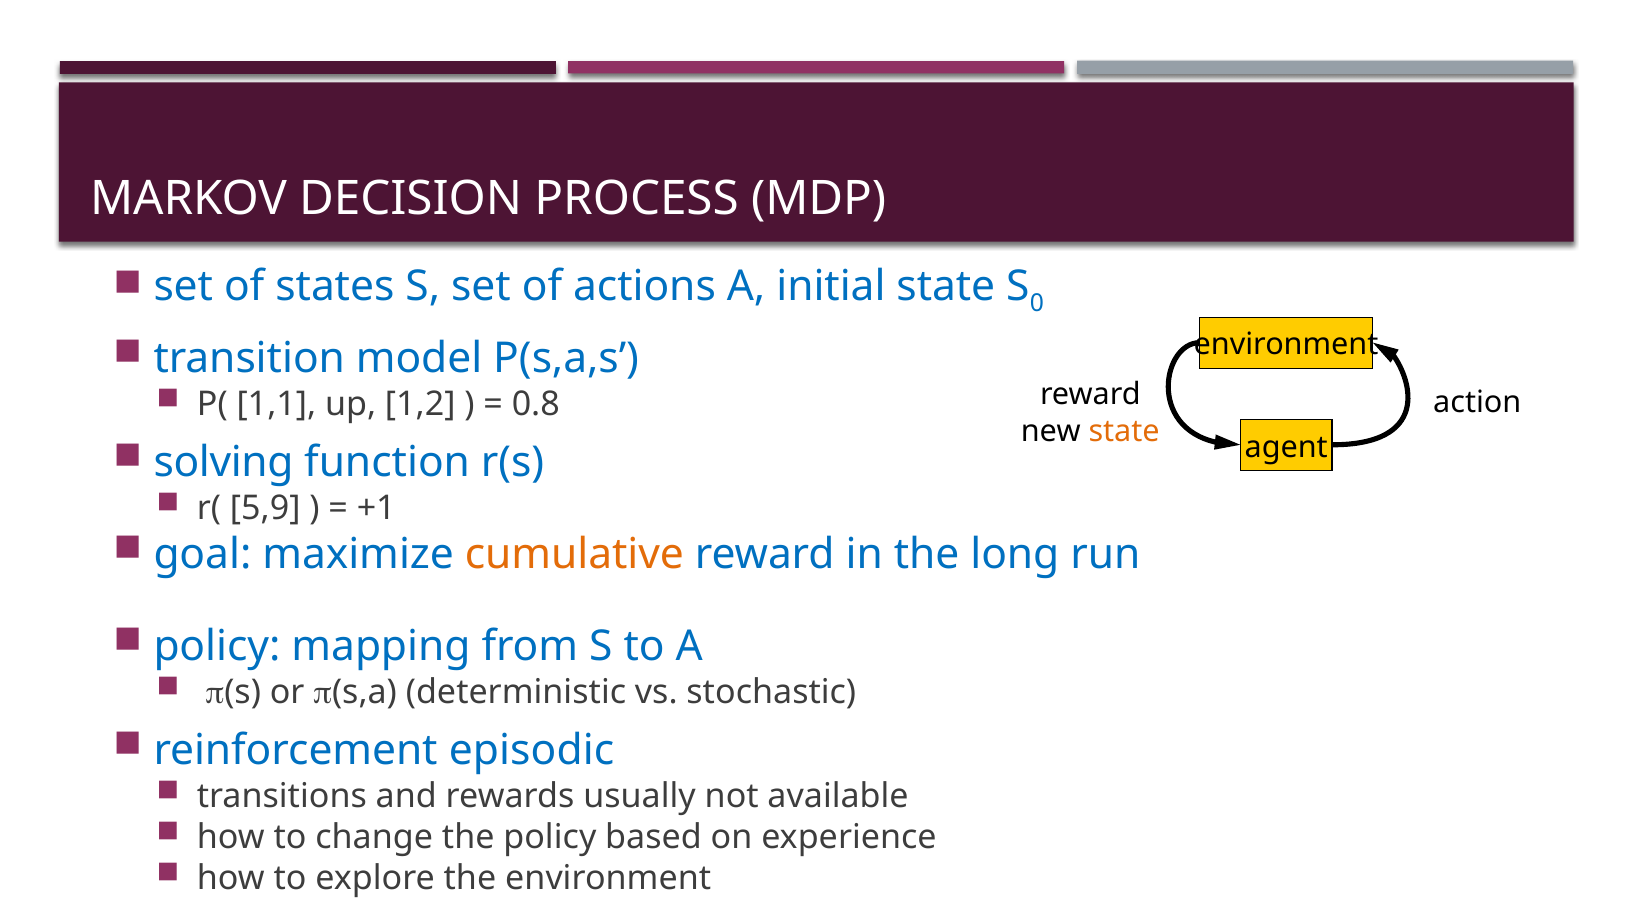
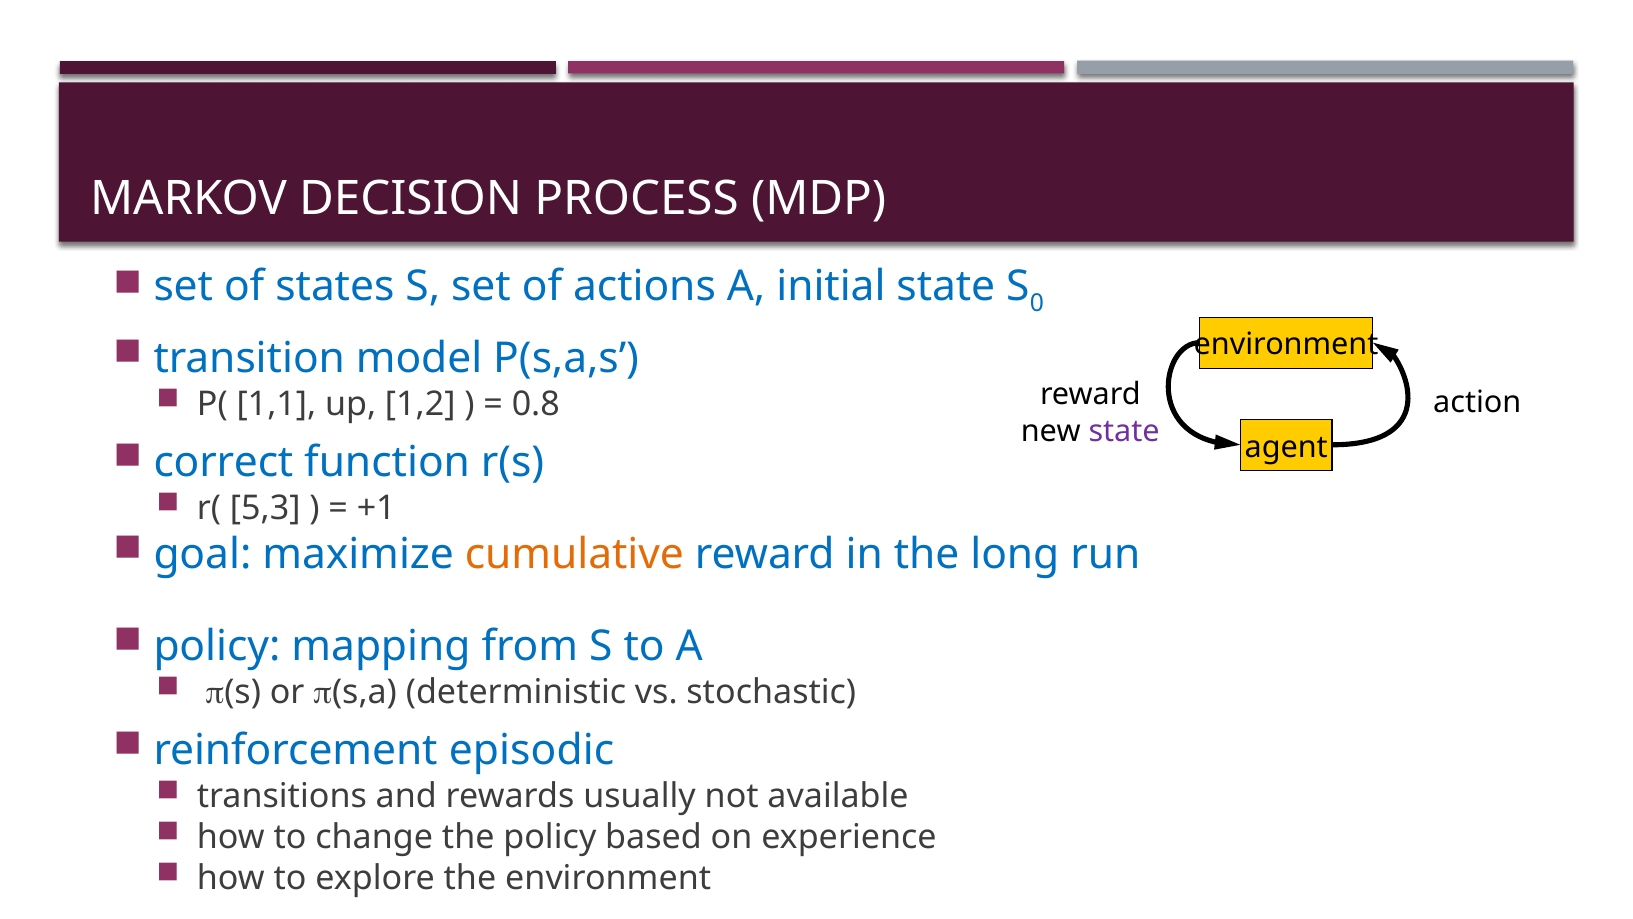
state colour: orange -> purple (1124, 431)
solving: solving -> correct (223, 463)
5,9: 5,9 -> 5,3 (265, 508)
